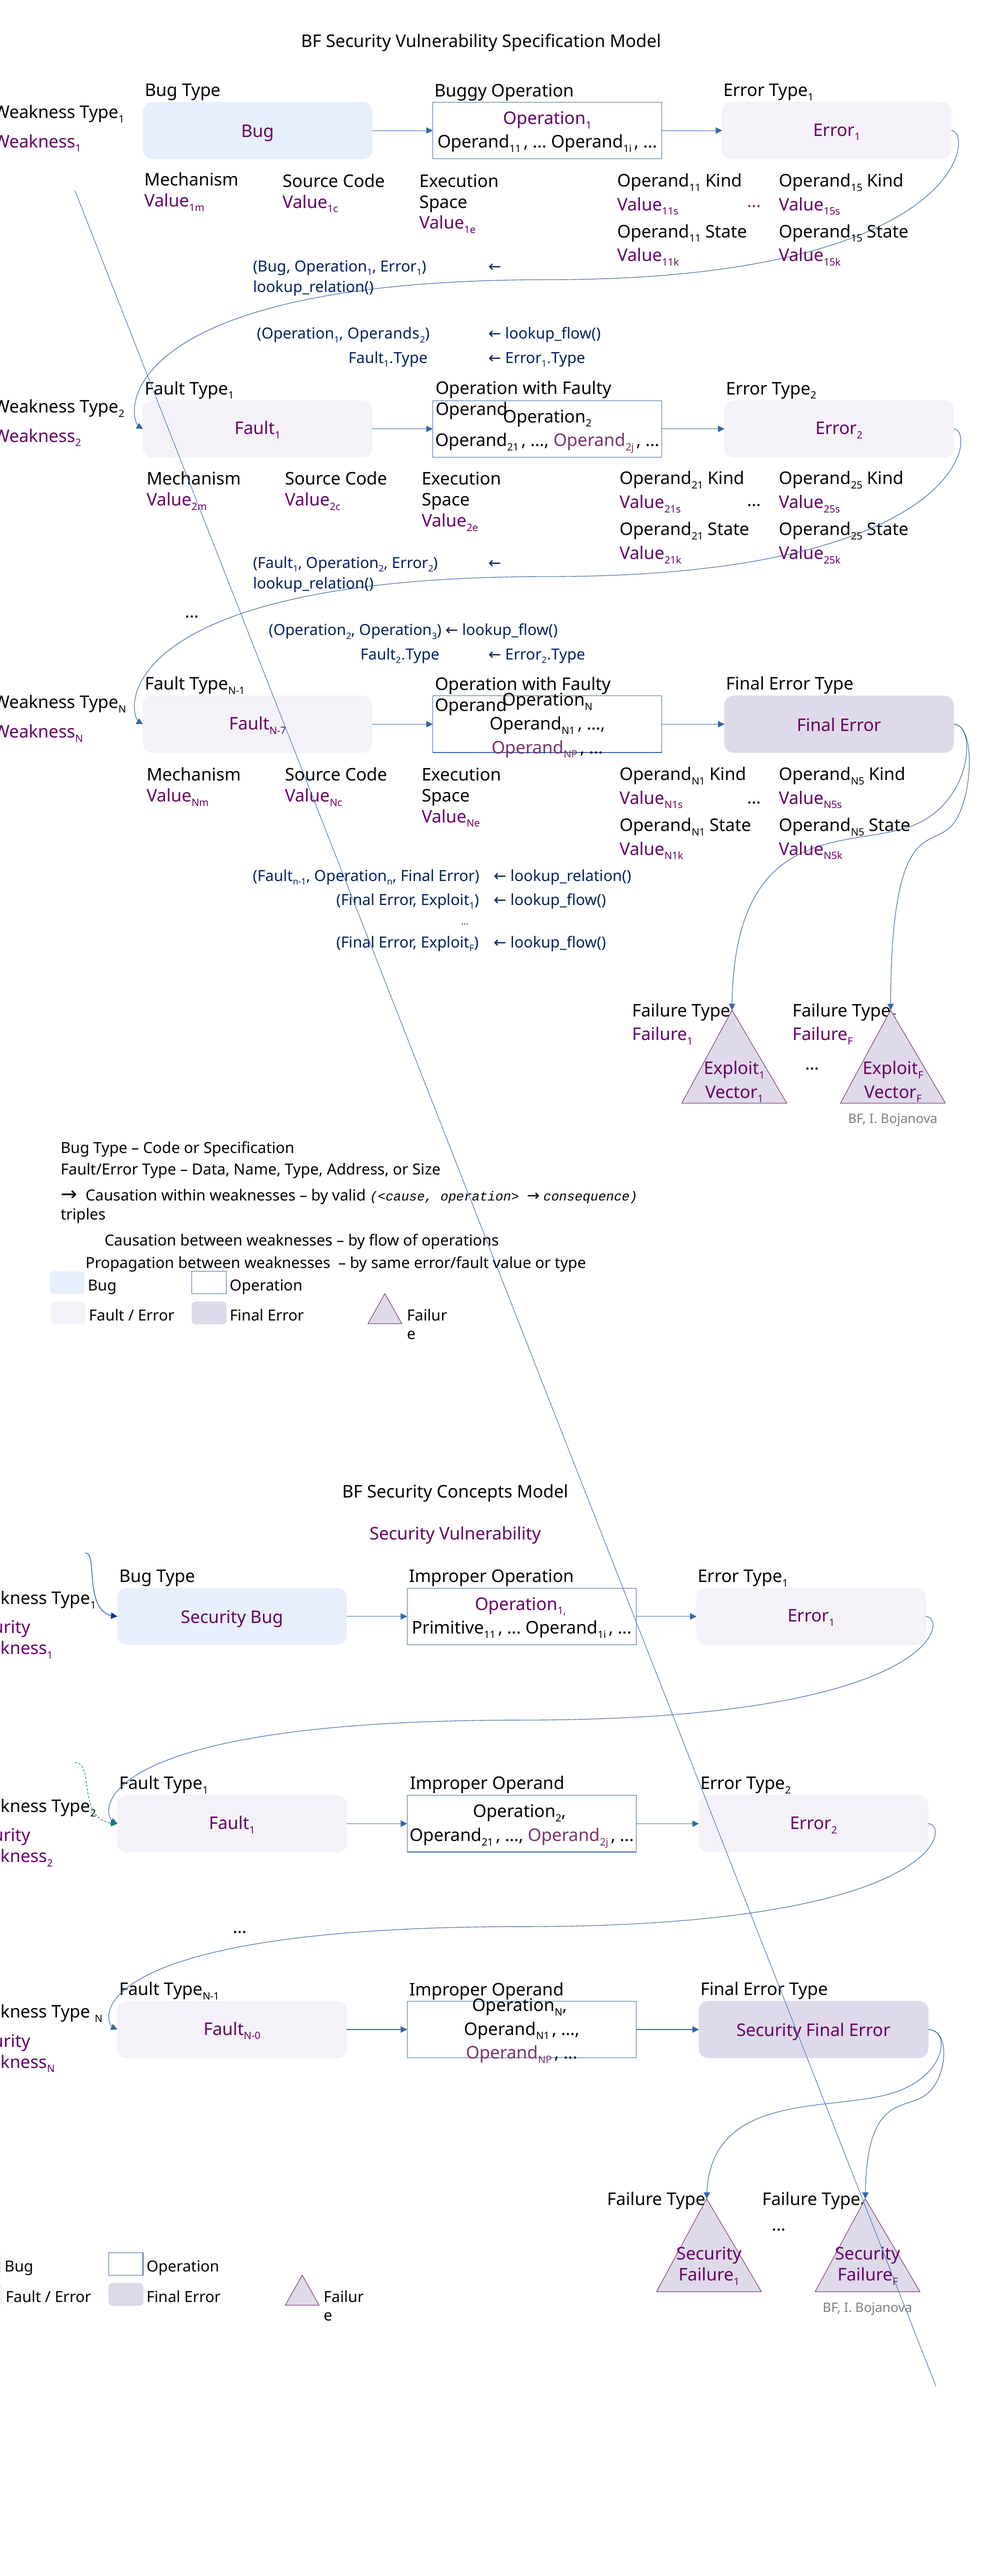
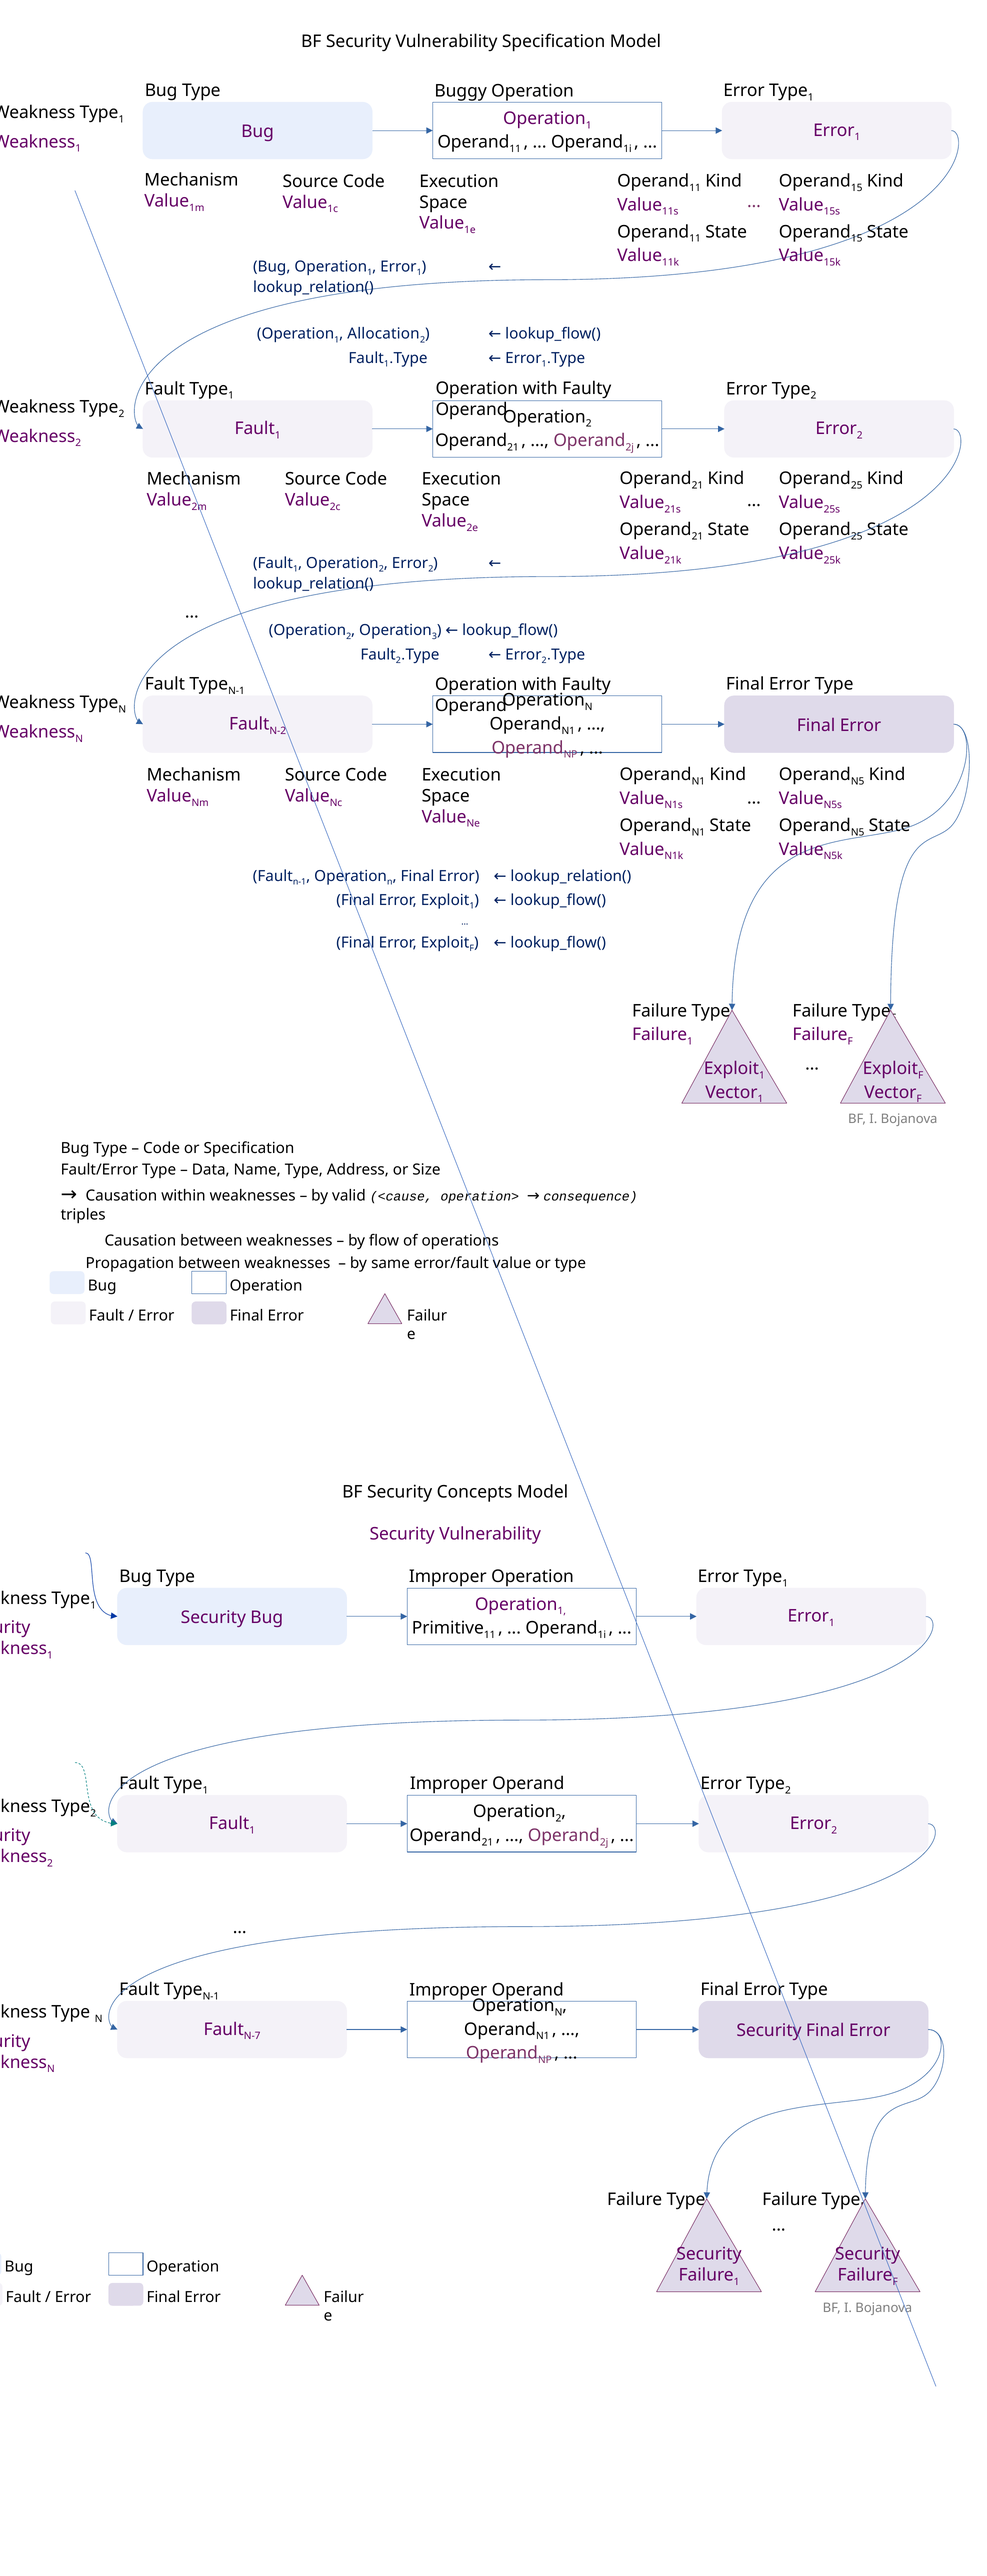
Operands: Operands -> Allocation (383, 334)
N-7: N-7 -> N-2 (278, 730)
N-0: N-0 -> N-7 (252, 2035)
